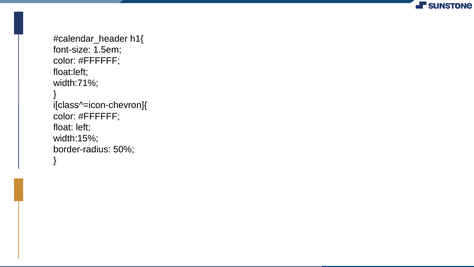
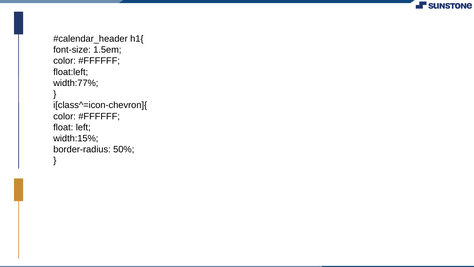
width:71%: width:71% -> width:77% (76, 83)
